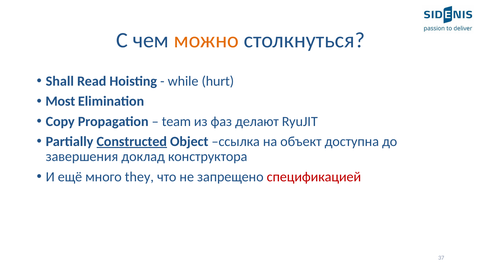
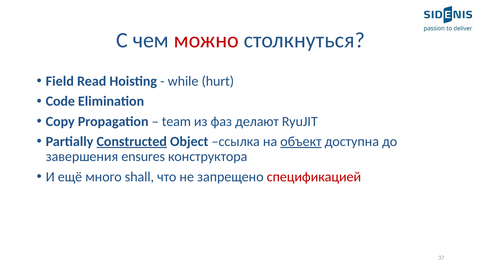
можно colour: orange -> red (206, 40)
Shall: Shall -> Field (60, 81)
Most: Most -> Code (60, 101)
объект underline: none -> present (301, 142)
доклад: доклад -> ensures (143, 157)
they: they -> shall (139, 177)
